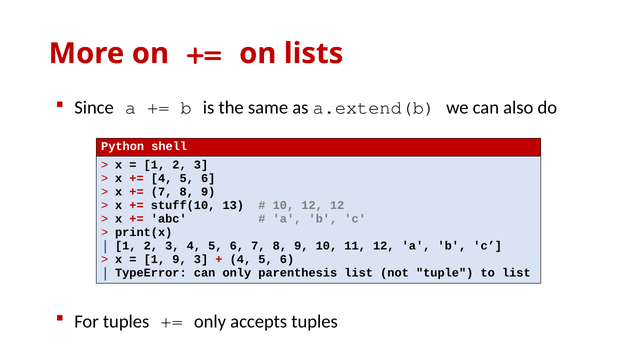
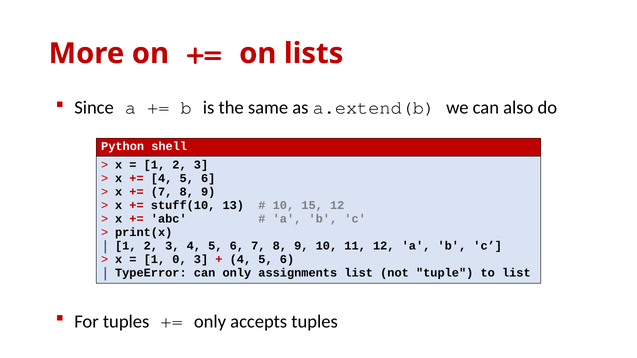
10 12: 12 -> 15 (312, 206)
1 9: 9 -> 0 (180, 260)
parenthesis: parenthesis -> assignments (298, 273)
